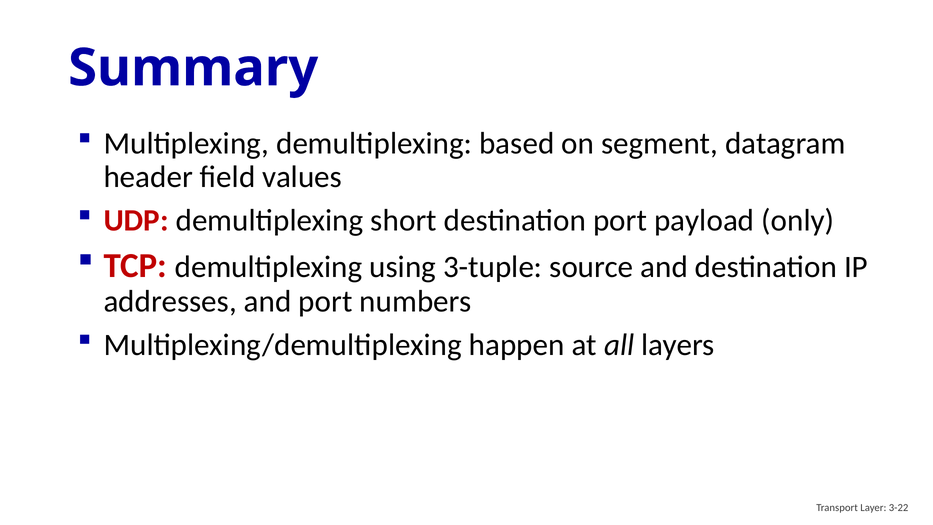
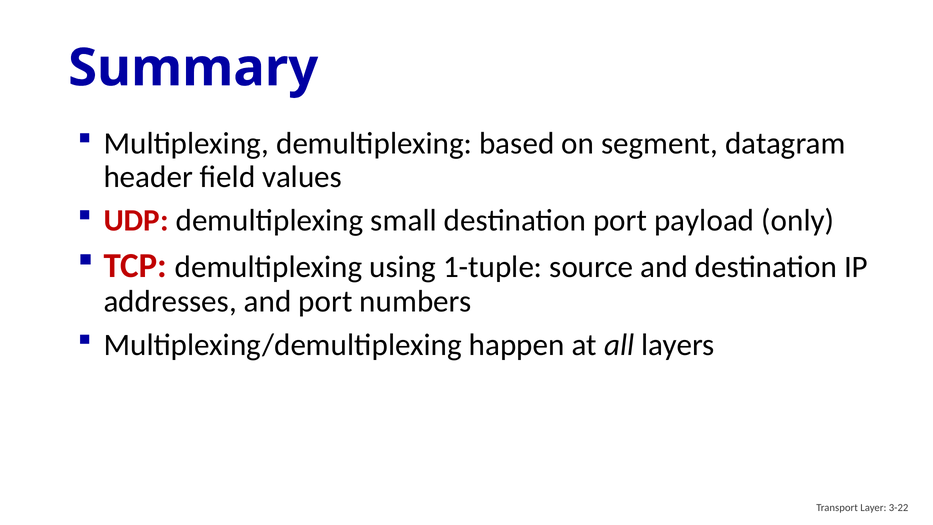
short: short -> small (404, 220)
3-tuple: 3-tuple -> 1-tuple (493, 267)
